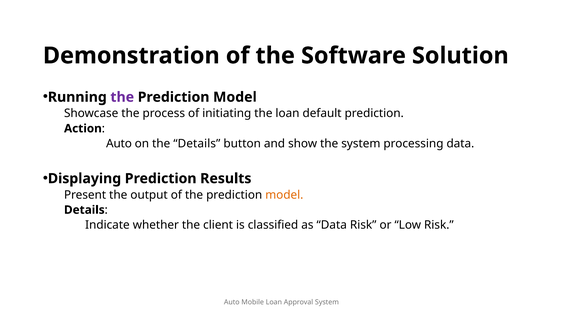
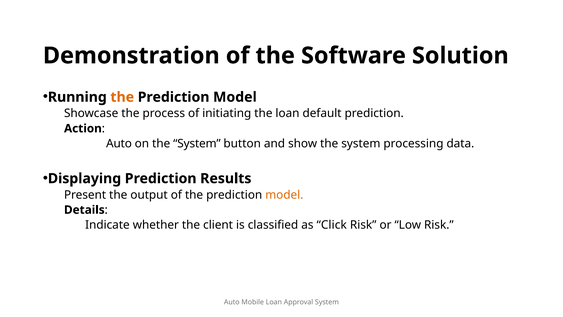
the colour: purple -> orange (122, 97)
on the Details: Details -> System (197, 143)
as Data: Data -> Click (332, 225)
